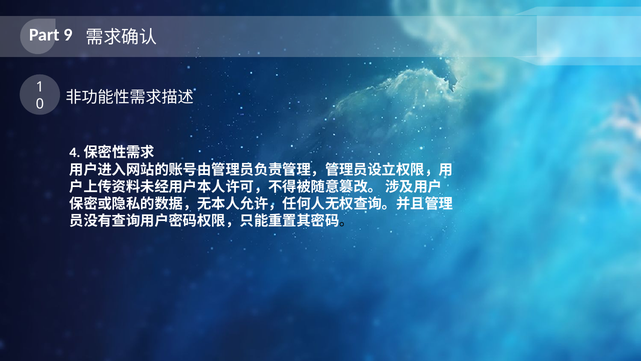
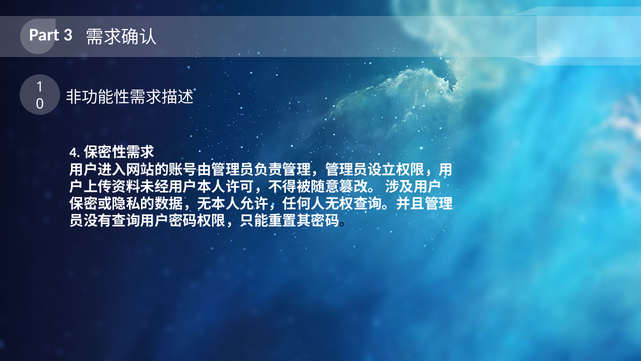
9: 9 -> 3 (68, 35)
